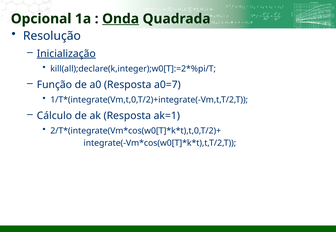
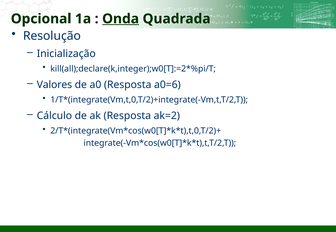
Inicialização underline: present -> none (66, 54)
Função: Função -> Valores (54, 85)
a0=7: a0=7 -> a0=6 (167, 85)
ak=1: ak=1 -> ak=2 (167, 116)
